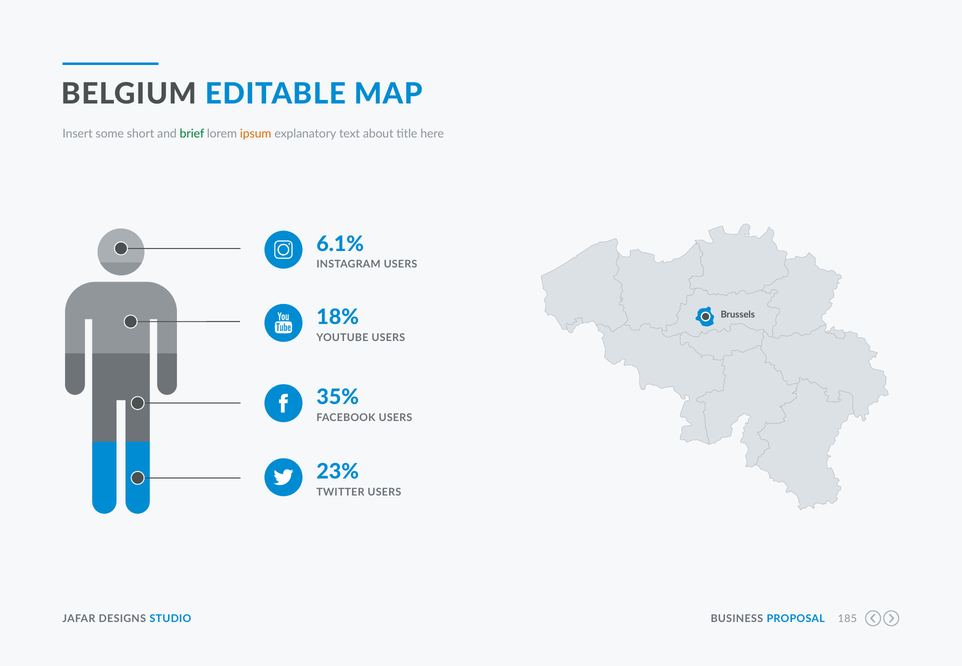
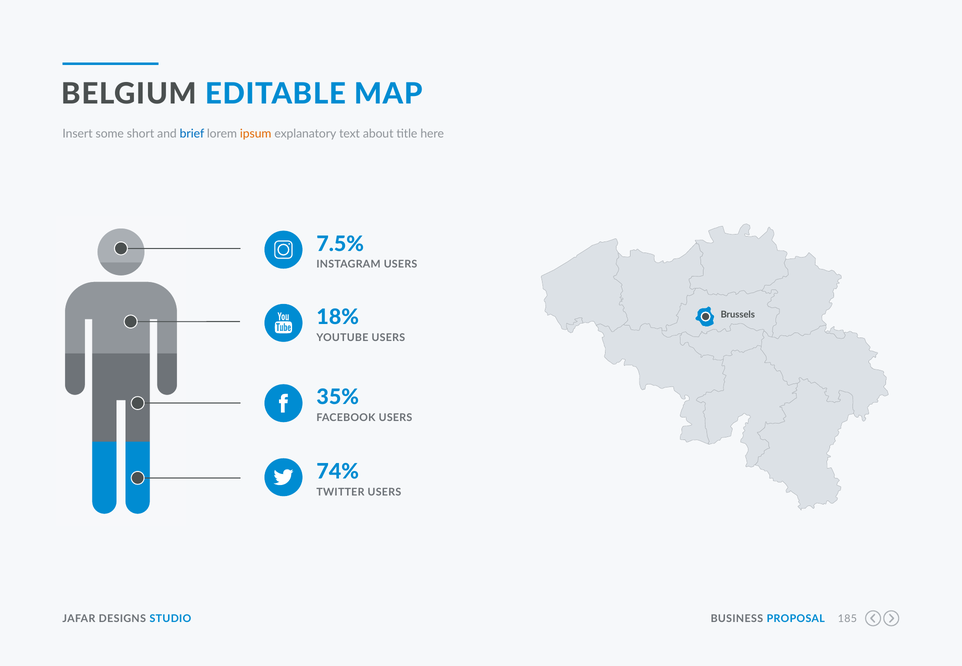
brief colour: green -> blue (192, 134)
6.1%: 6.1% -> 7.5% (340, 244)
23%: 23% -> 74% (338, 472)
